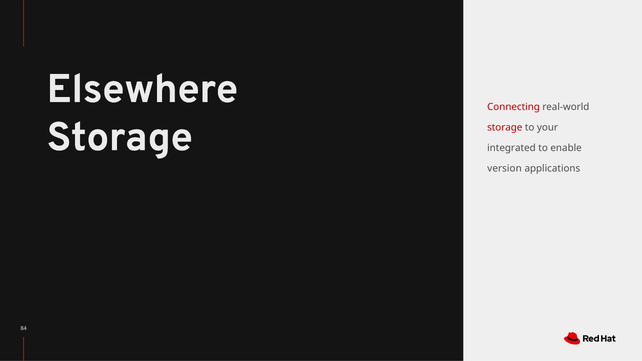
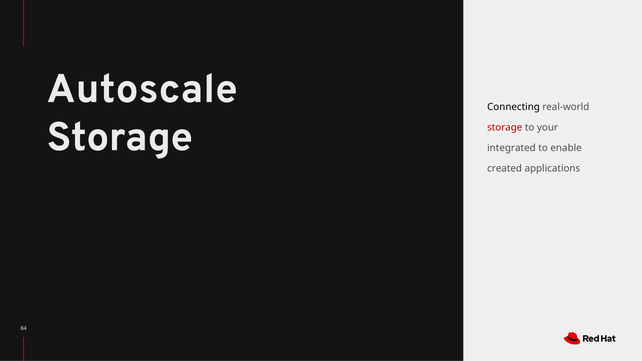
Elsewhere: Elsewhere -> Autoscale (142, 89)
Connecting colour: red -> black (514, 107)
version: version -> created (505, 169)
